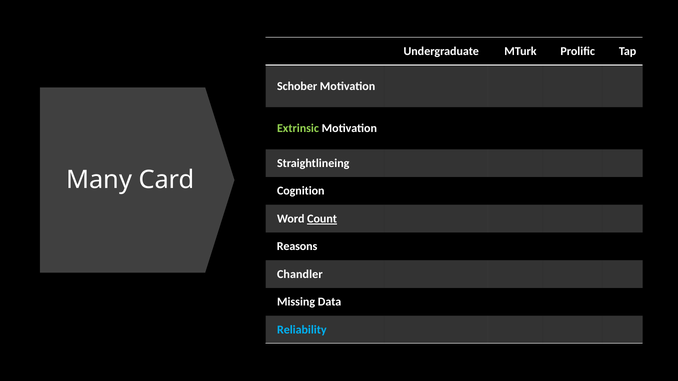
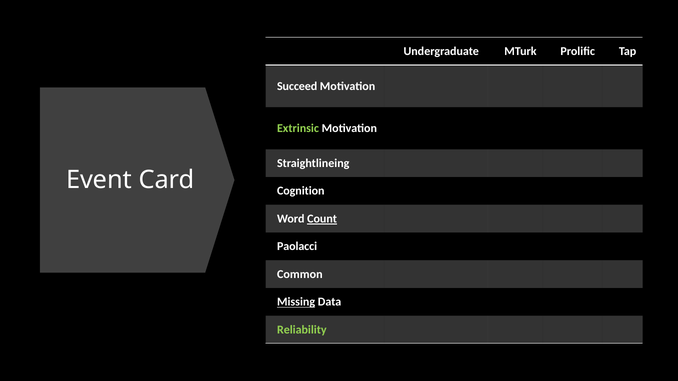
Schober: Schober -> Succeed (297, 86)
Many: Many -> Event (99, 180)
Reasons: Reasons -> Paolacci (297, 247)
Chandler: Chandler -> Common (300, 275)
Missing underline: none -> present (296, 302)
Reliability colour: light blue -> light green (302, 330)
